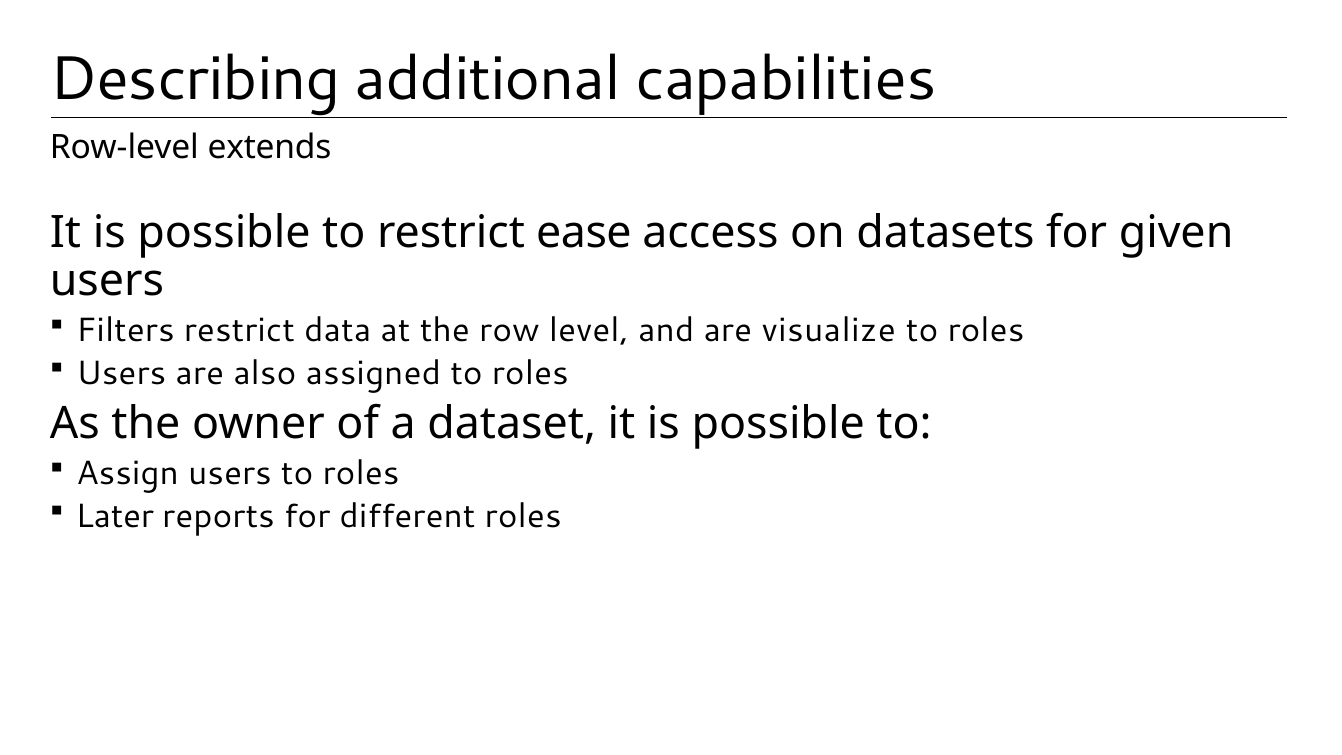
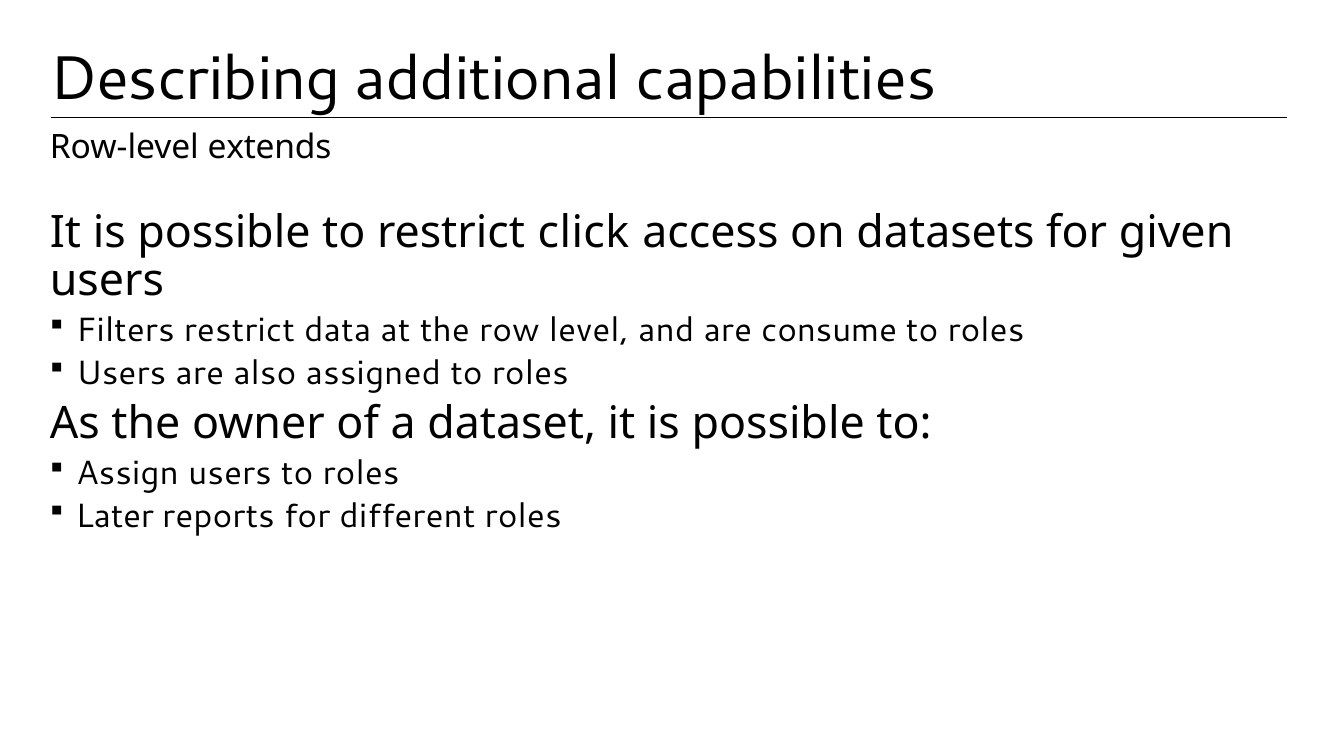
ease: ease -> click (583, 233)
visualize: visualize -> consume (829, 330)
